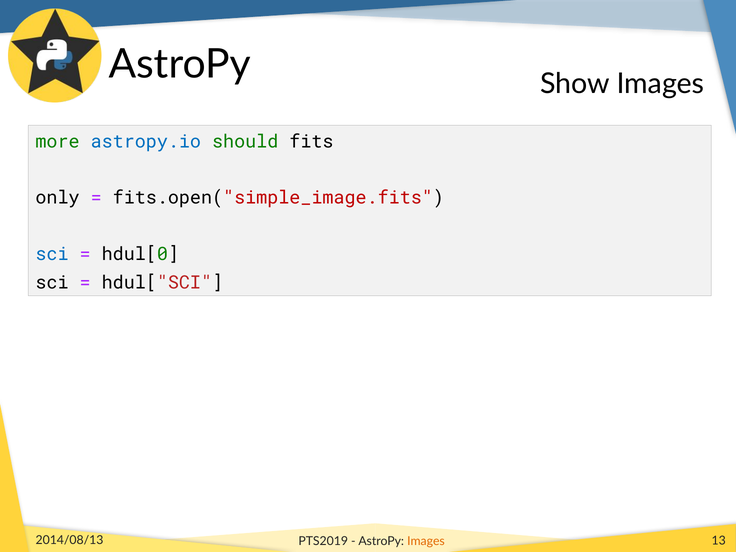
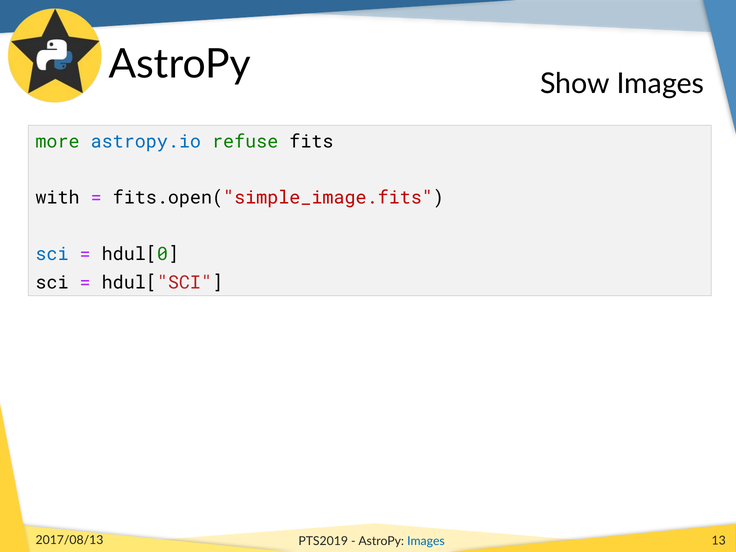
should: should -> refuse (245, 141)
only: only -> with (58, 198)
2014/08/13: 2014/08/13 -> 2017/08/13 (69, 540)
Images colour: orange -> blue (426, 541)
